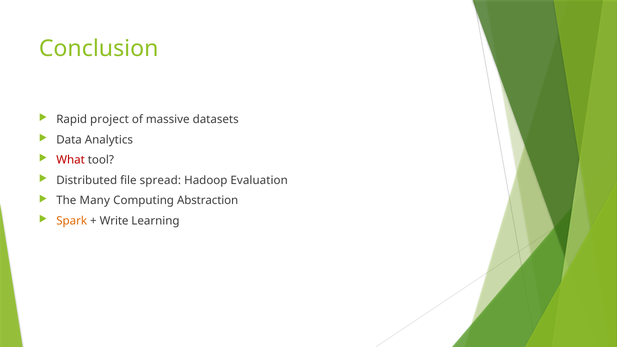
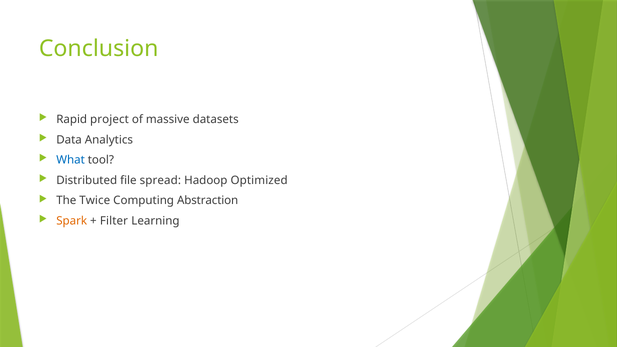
What colour: red -> blue (71, 160)
Evaluation: Evaluation -> Optimized (259, 180)
Many: Many -> Twice (95, 201)
Write: Write -> Filter (114, 221)
